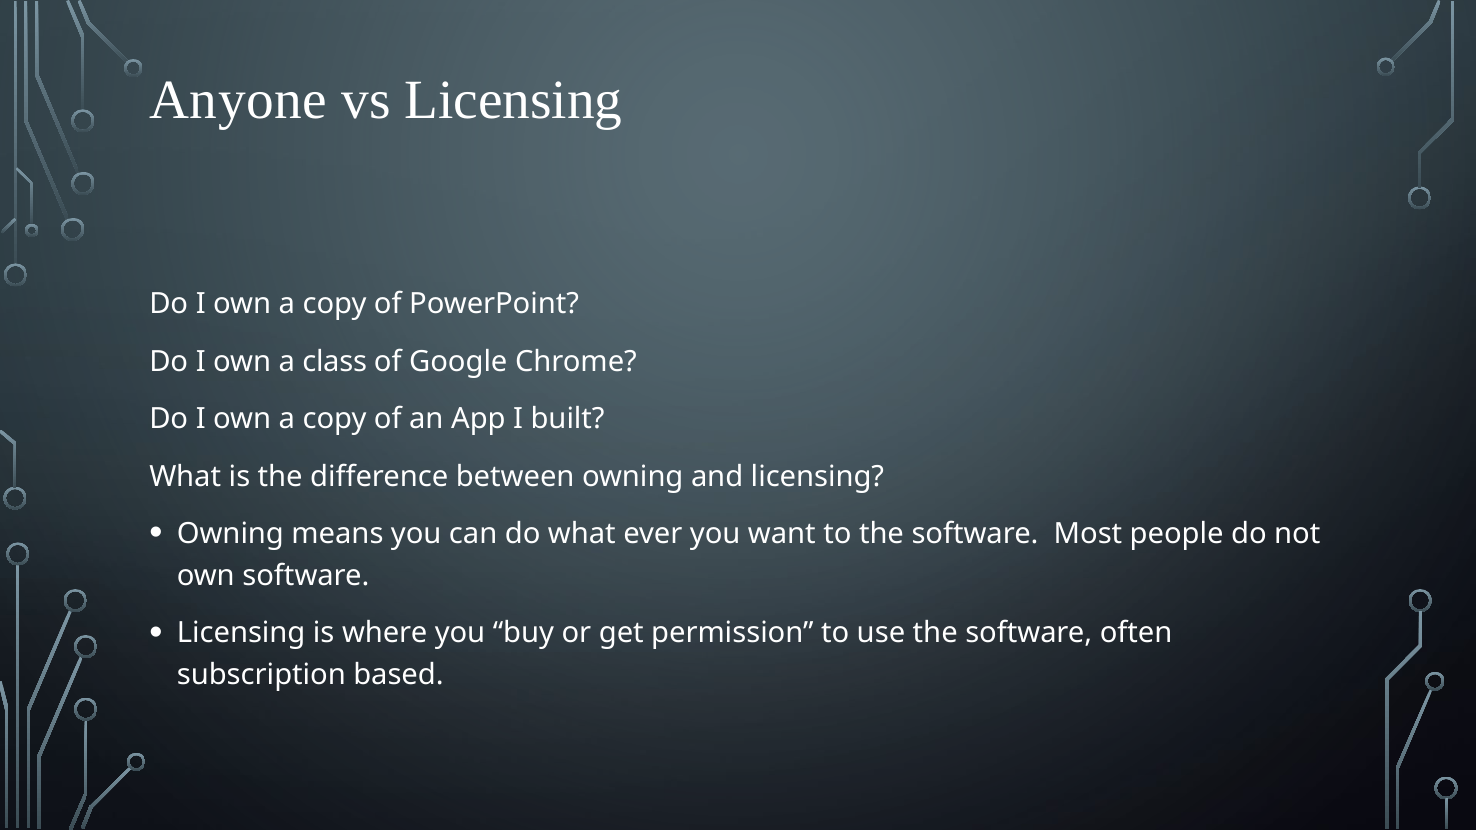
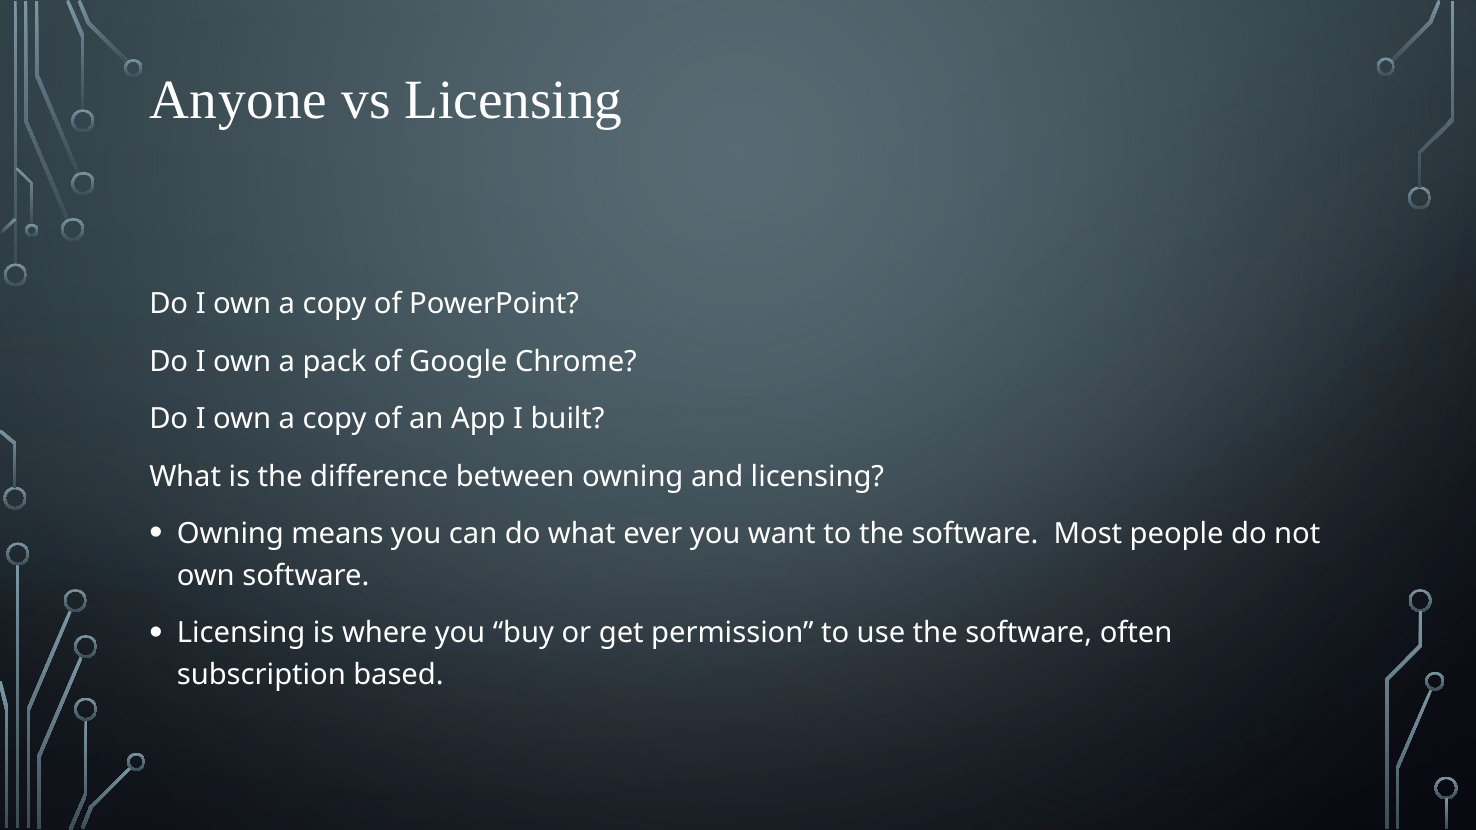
class: class -> pack (335, 362)
